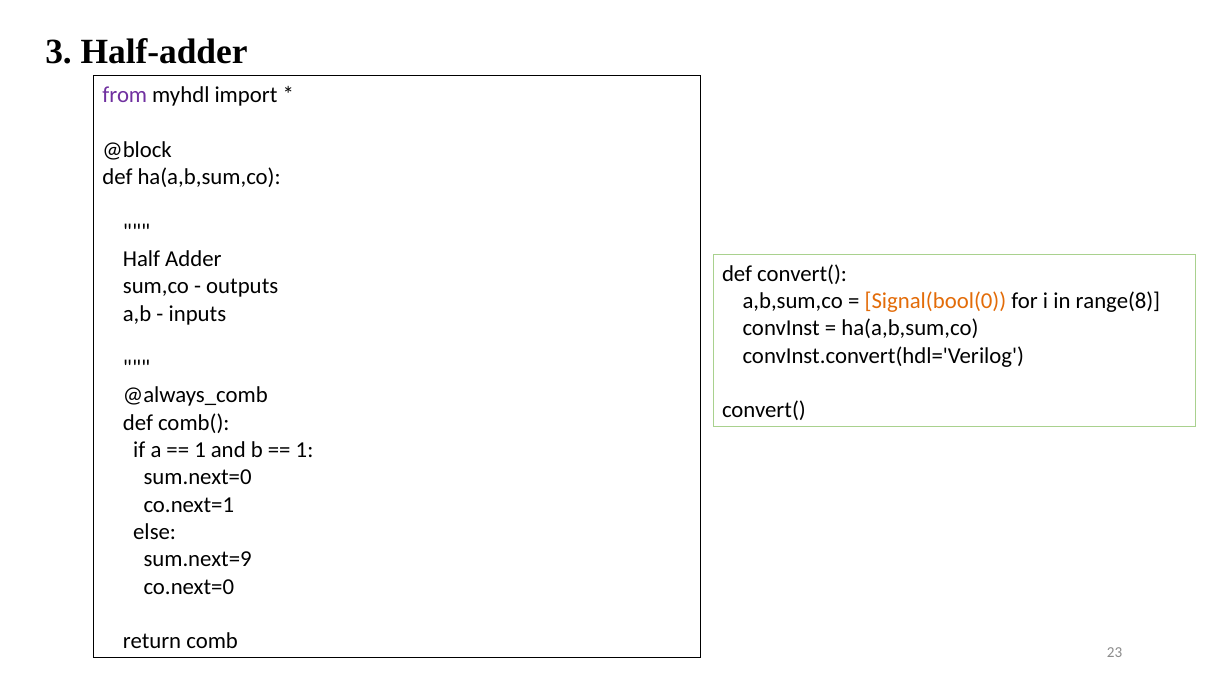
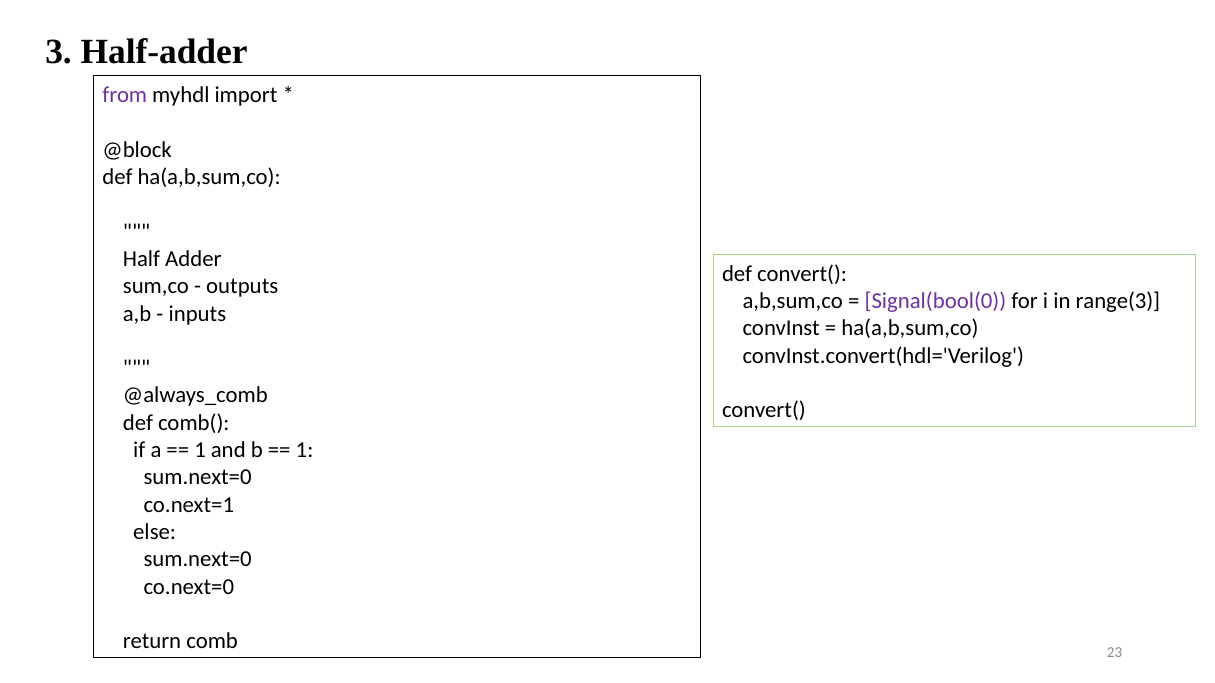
Signal(bool(0 colour: orange -> purple (935, 301)
range(8: range(8 -> range(3 (1118, 301)
sum.next=9: sum.next=9 -> sum.next=0 (198, 560)
